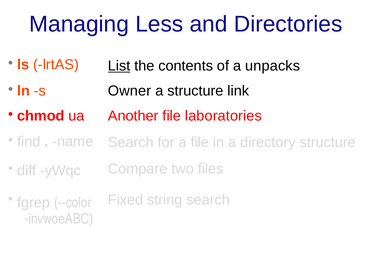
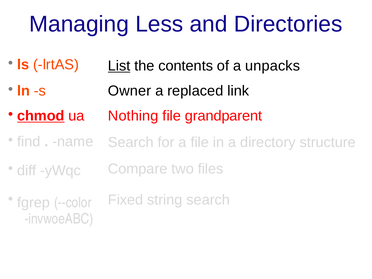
a structure: structure -> replaced (195, 91)
chmod underline: none -> present (41, 116)
Another: Another -> Nothing (133, 116)
laboratories: laboratories -> grandparent (224, 116)
